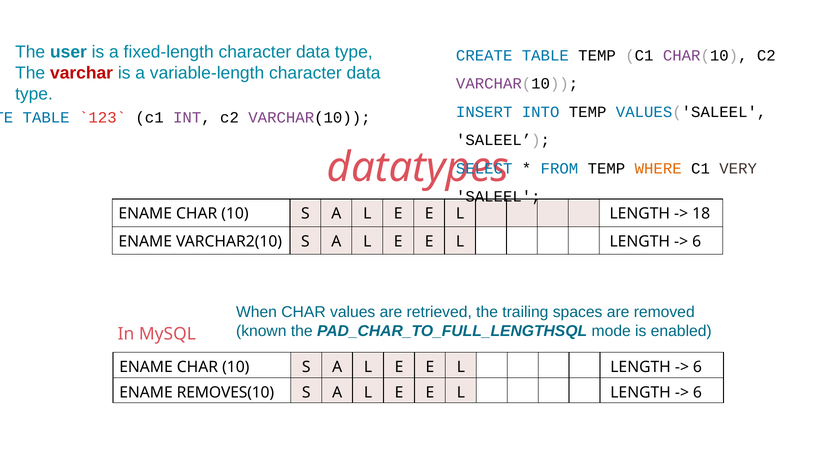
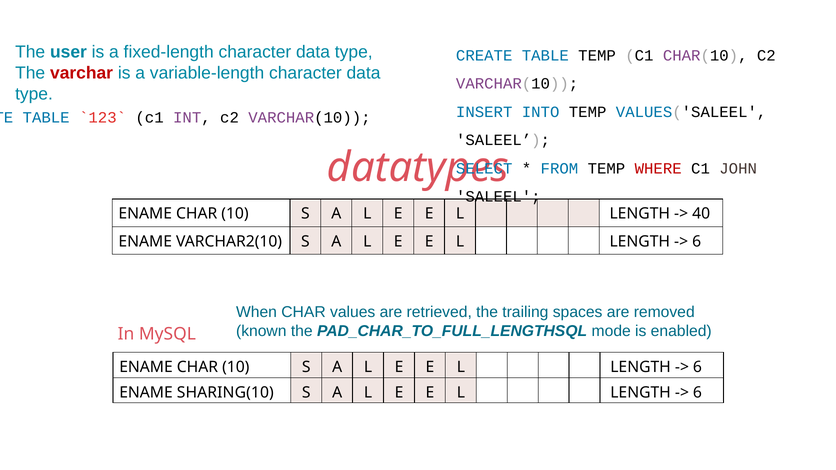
WHERE colour: orange -> red (658, 169)
VERY: VERY -> JOHN (738, 169)
18: 18 -> 40 (701, 214)
REMOVES(10: REMOVES(10 -> SHARING(10 (225, 393)
